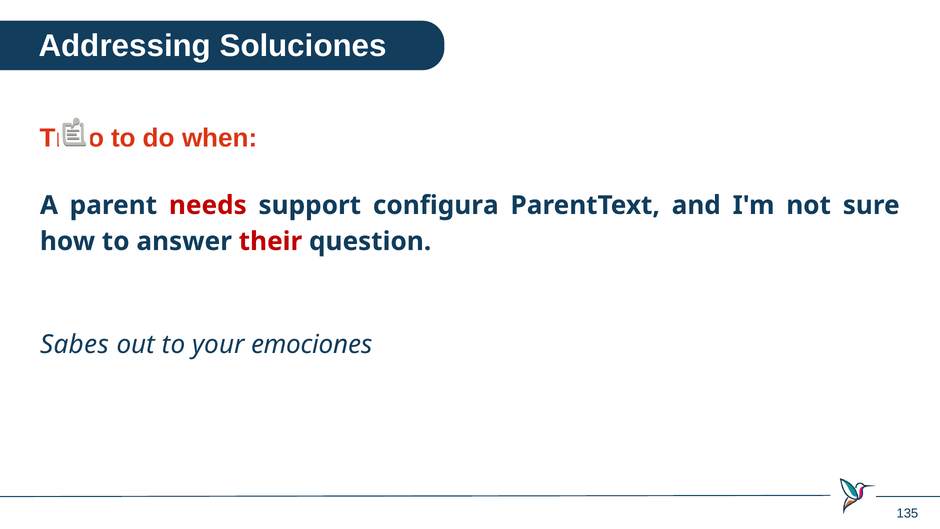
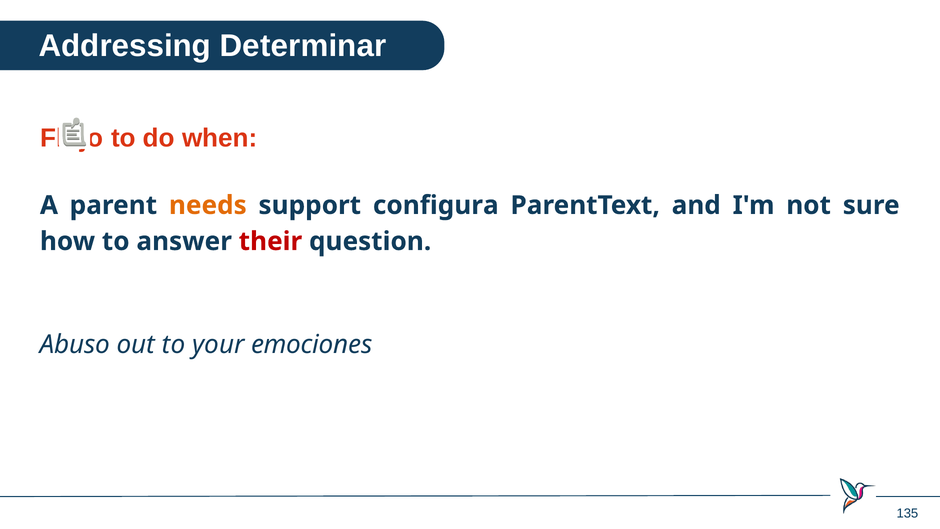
Soluciones: Soluciones -> Determinar (303, 46)
Trato: Trato -> Flujo (72, 138)
needs colour: red -> orange (208, 205)
Sabes: Sabes -> Abuso (75, 345)
